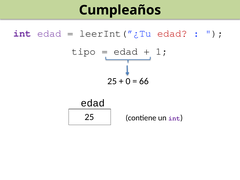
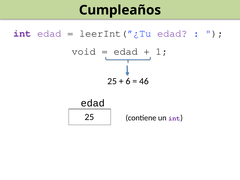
edad colour: red -> purple (172, 33)
tipo: tipo -> void (84, 51)
0: 0 -> 6 (128, 81)
66: 66 -> 46 (144, 81)
